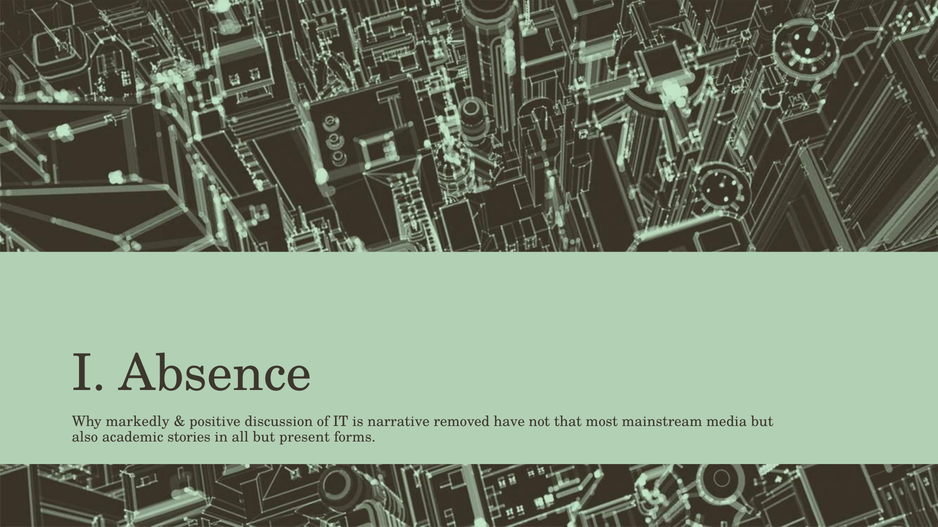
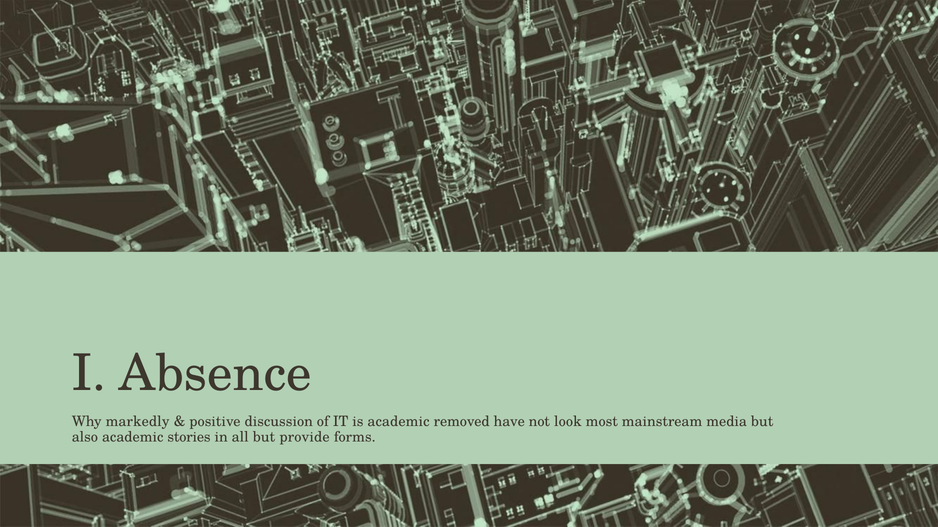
is narrative: narrative -> academic (398, 422)
that: that -> look (568, 422)
present: present -> provide (305, 437)
